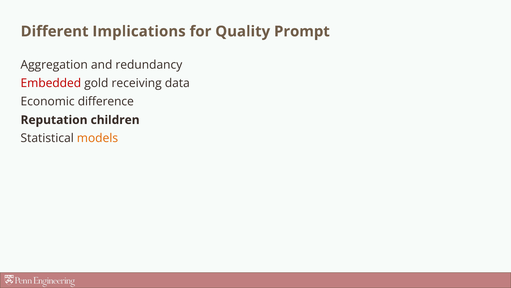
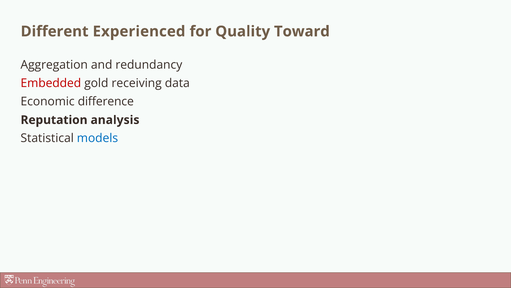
Implications: Implications -> Experienced (139, 31)
Prompt: Prompt -> Toward (302, 31)
children: children -> analysis (115, 120)
models colour: orange -> blue (97, 138)
